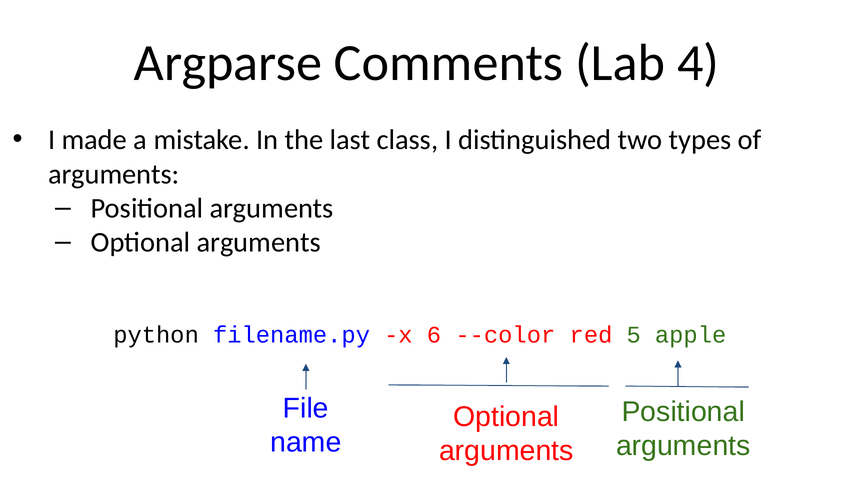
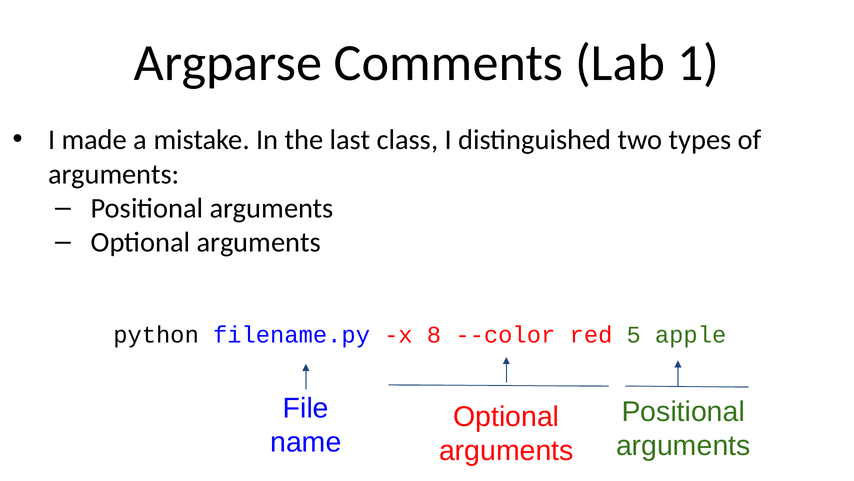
4: 4 -> 1 (698, 63)
6: 6 -> 8 (434, 335)
